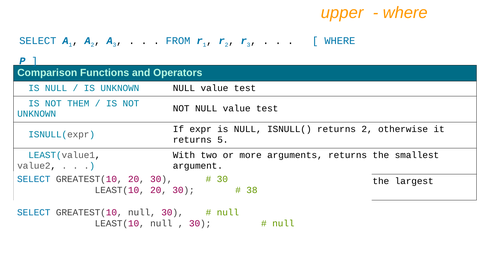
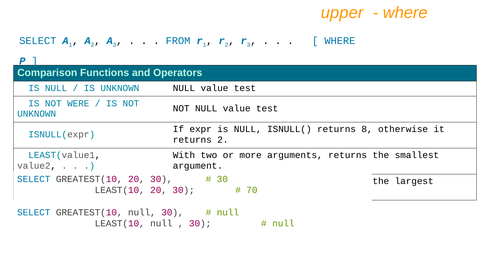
THEM: THEM -> WERE (78, 103)
returns 2: 2 -> 8 (367, 129)
returns 5: 5 -> 2 (223, 139)
38: 38 -> 70 (252, 190)
